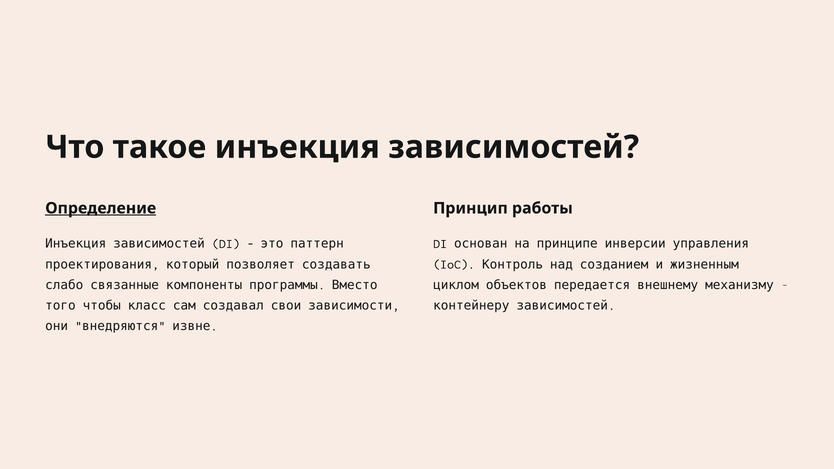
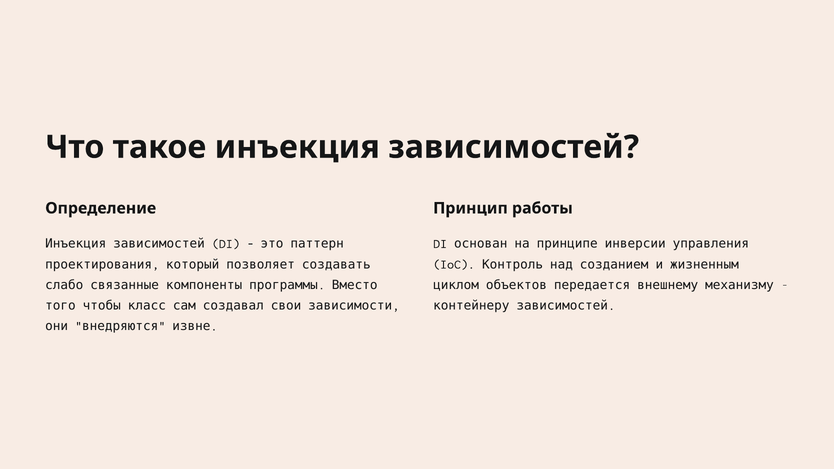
Определение underline: present -> none (101, 208)
